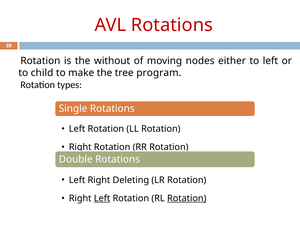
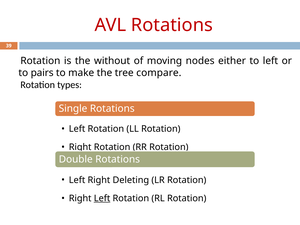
child: child -> pairs (42, 73)
program: program -> compare (159, 73)
Rotation underline: present -> none (187, 198)
